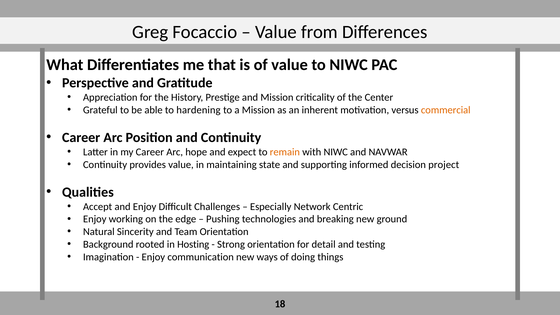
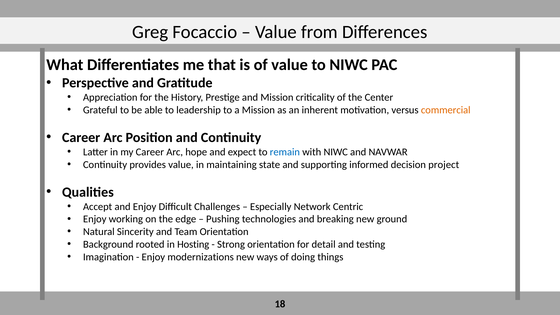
hardening: hardening -> leadership (199, 110)
remain colour: orange -> blue (285, 152)
communication: communication -> modernizations (201, 257)
